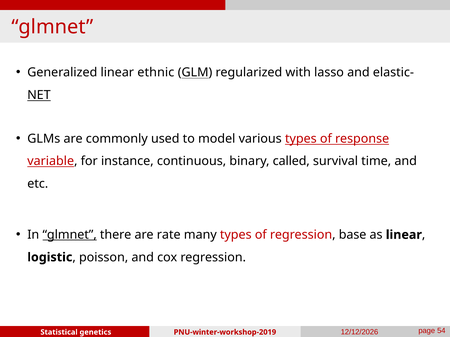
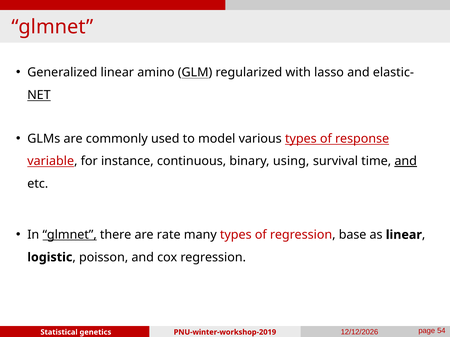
ethnic: ethnic -> amino (156, 73)
called: called -> using (291, 161)
and underline: none -> present (406, 161)
